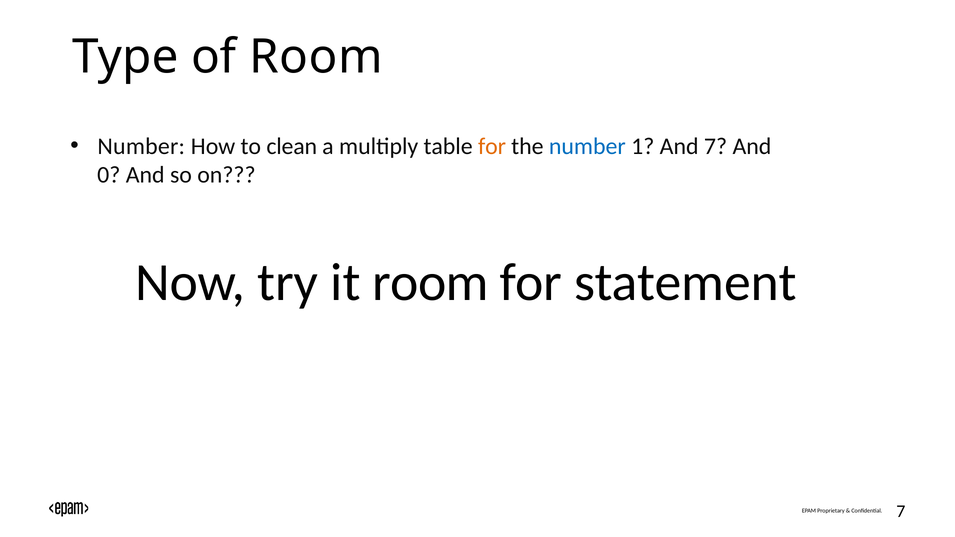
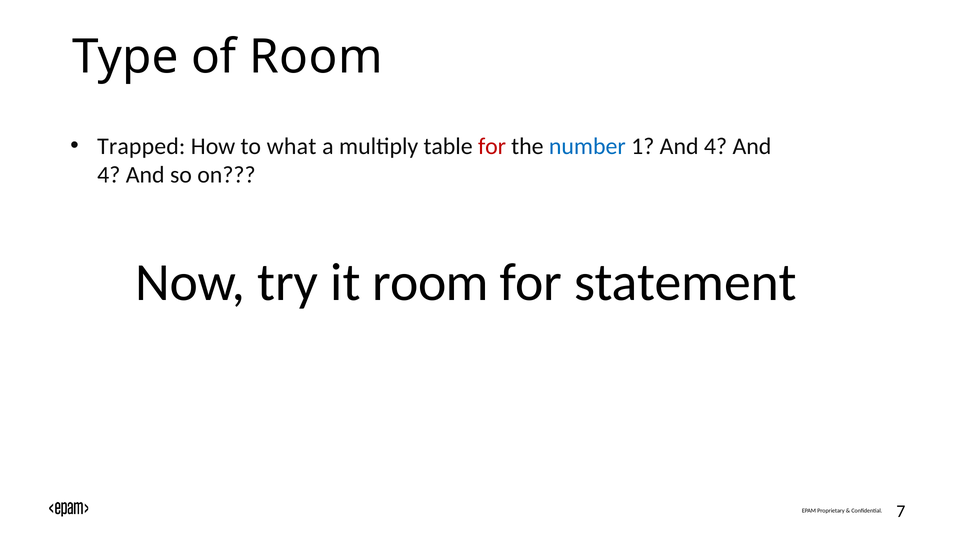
Number: Number -> Trapped (141, 146)
clean: clean -> what (292, 146)
for colour: orange -> red (492, 146)
1 And 7: 7 -> 4 (716, 146)
0: 0 -> 4 (109, 175)
